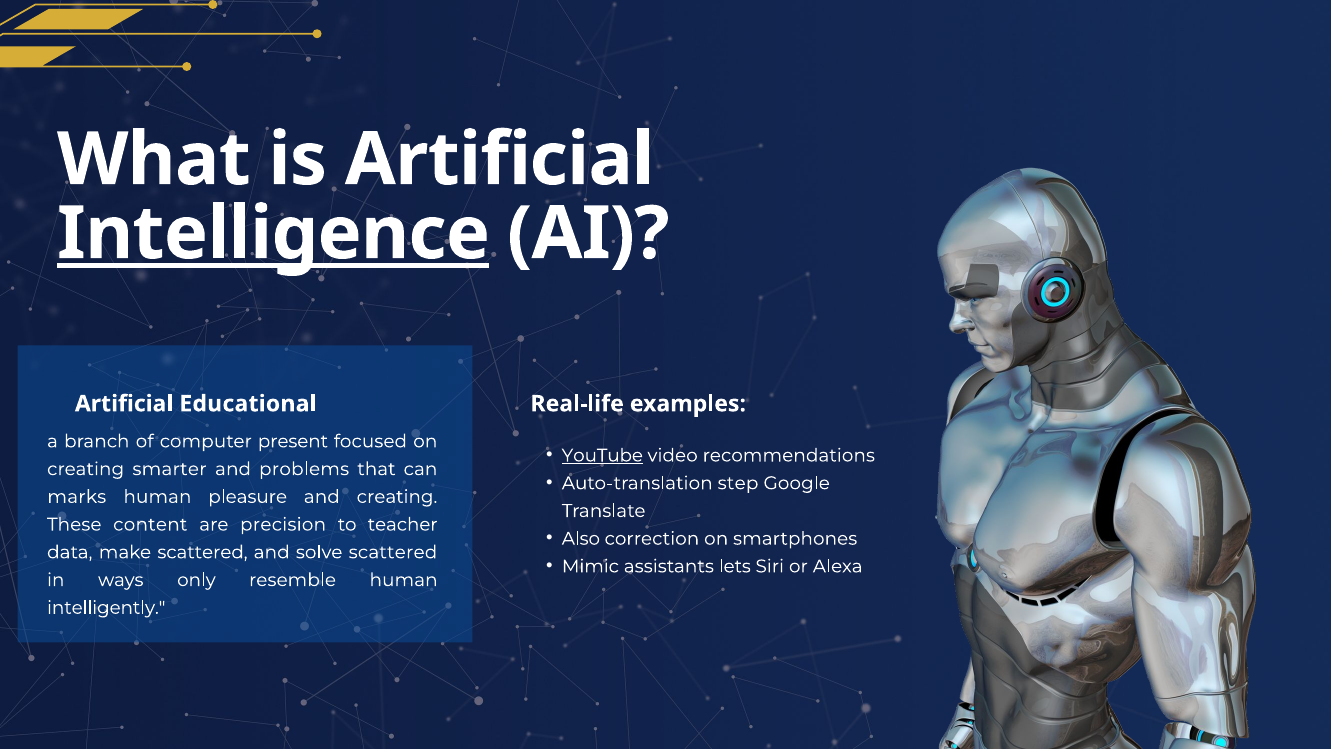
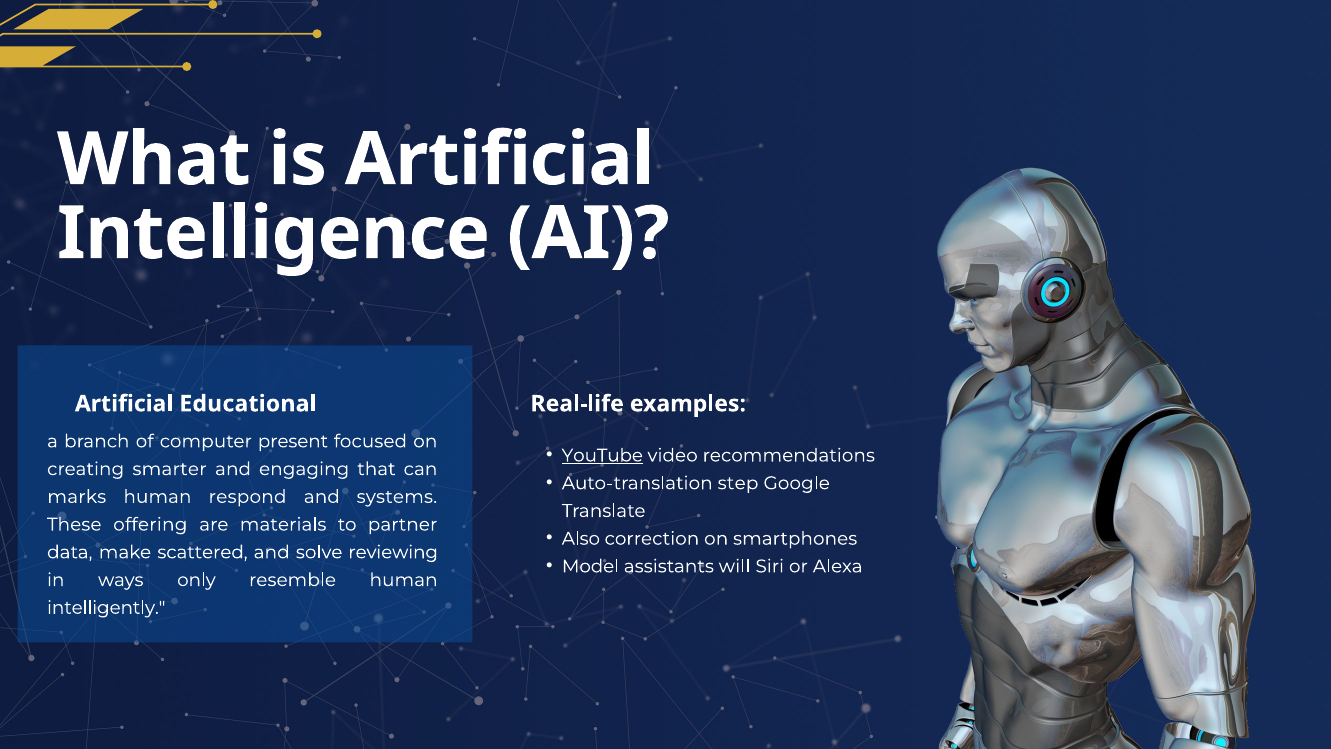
Intelligence underline: present -> none (274, 234)
problems: problems -> engaging (304, 469)
pleasure: pleasure -> respond (248, 497)
and creating: creating -> systems (397, 497)
content: content -> offering (150, 524)
precision: precision -> materials (283, 524)
teacher: teacher -> partner (403, 524)
solve scattered: scattered -> reviewing (393, 552)
Mimic: Mimic -> Model (590, 566)
lets: lets -> will (735, 566)
